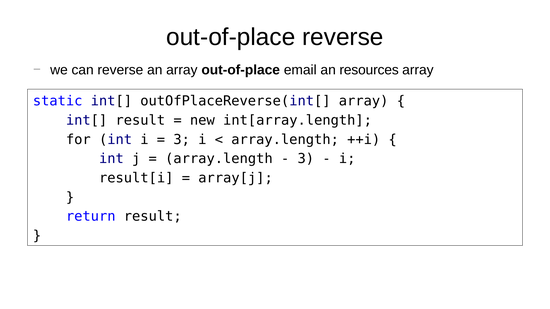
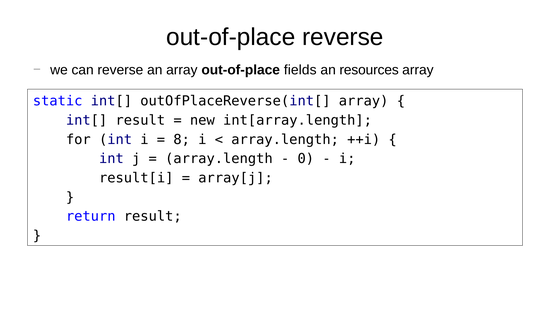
email: email -> fields (300, 70)
3: 3 -> 8 (182, 140)
3: 3 -> 0 (306, 159)
